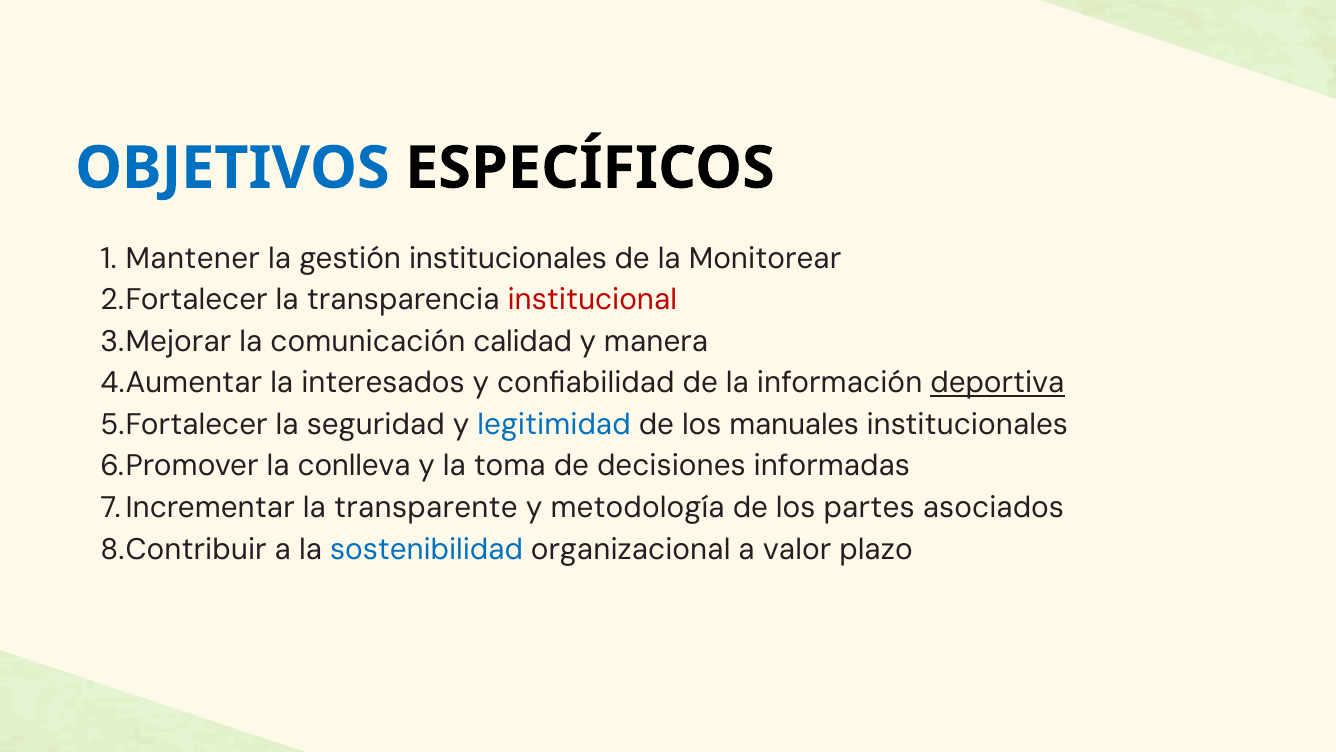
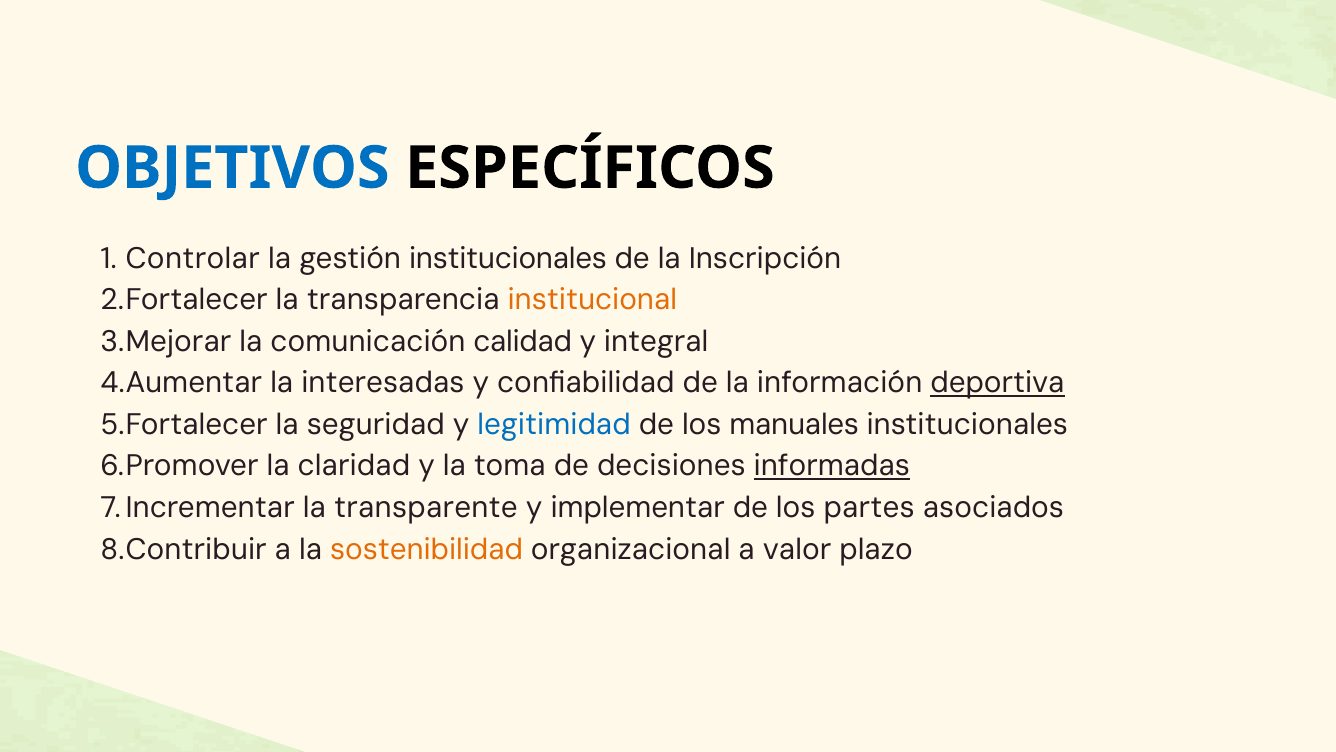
Mantener: Mantener -> Controlar (193, 258)
Monitorear: Monitorear -> Inscripción (765, 258)
institucional colour: red -> orange (592, 300)
manera: manera -> integral (656, 341)
interesados: interesados -> interesadas (383, 383)
conlleva: conlleva -> claridad (354, 466)
informadas underline: none -> present (832, 466)
metodología: metodología -> implementar (638, 507)
sostenibilidad colour: blue -> orange (427, 549)
